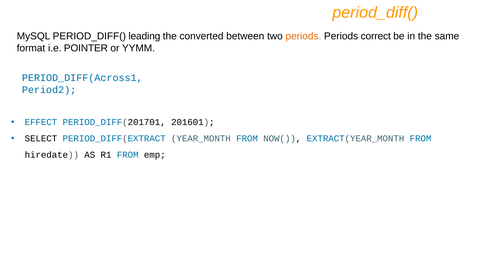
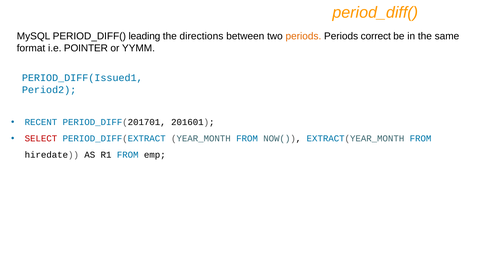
converted: converted -> directions (201, 36)
PERIOD_DIFF(Across1: PERIOD_DIFF(Across1 -> PERIOD_DIFF(Issued1 (82, 78)
EFFECT: EFFECT -> RECENT (41, 122)
SELECT colour: black -> red (41, 139)
